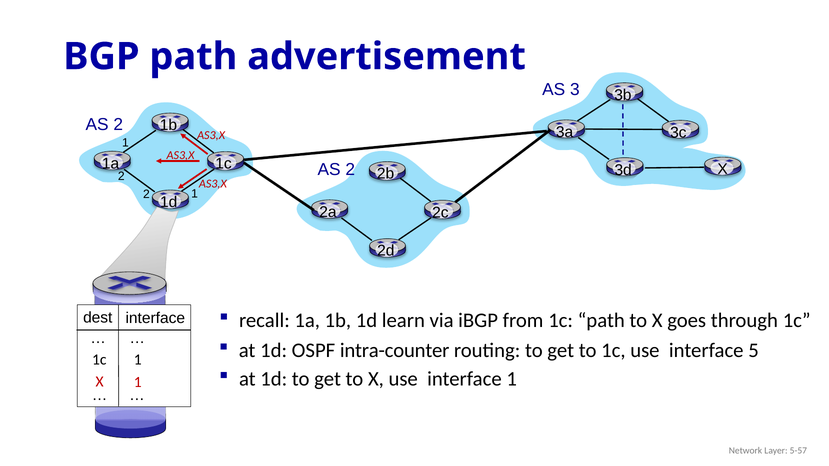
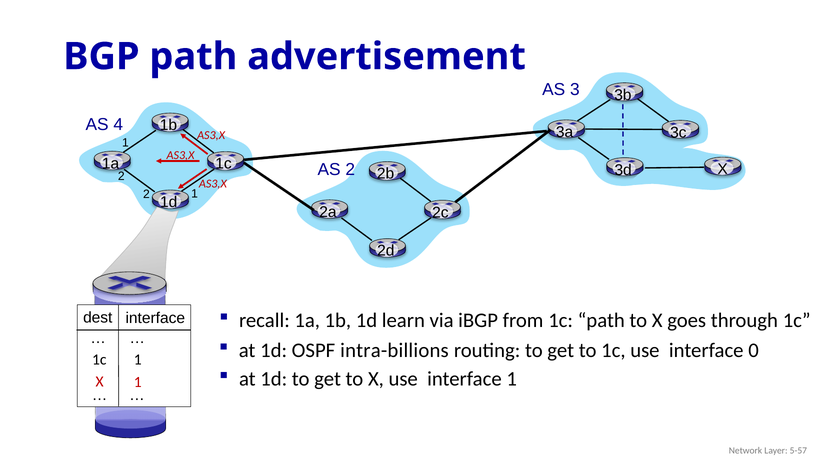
2: 2 -> 4 (118, 125)
intra-counter: intra-counter -> intra-billions (394, 351)
5: 5 -> 0 (754, 351)
